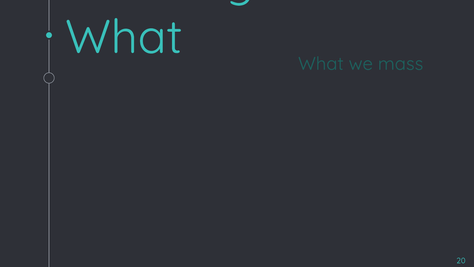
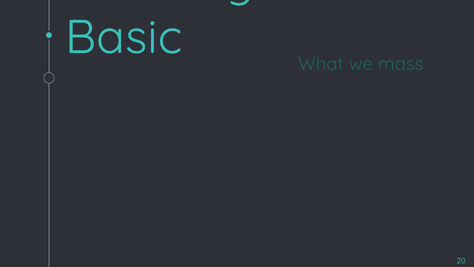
What: What -> Basic (124, 37)
